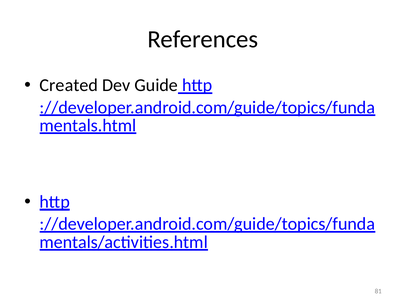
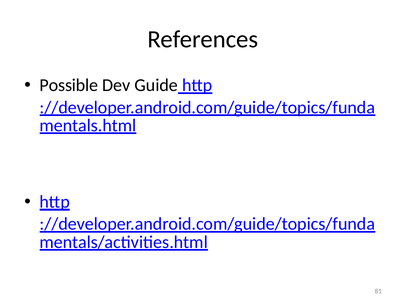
Created: Created -> Possible (69, 85)
